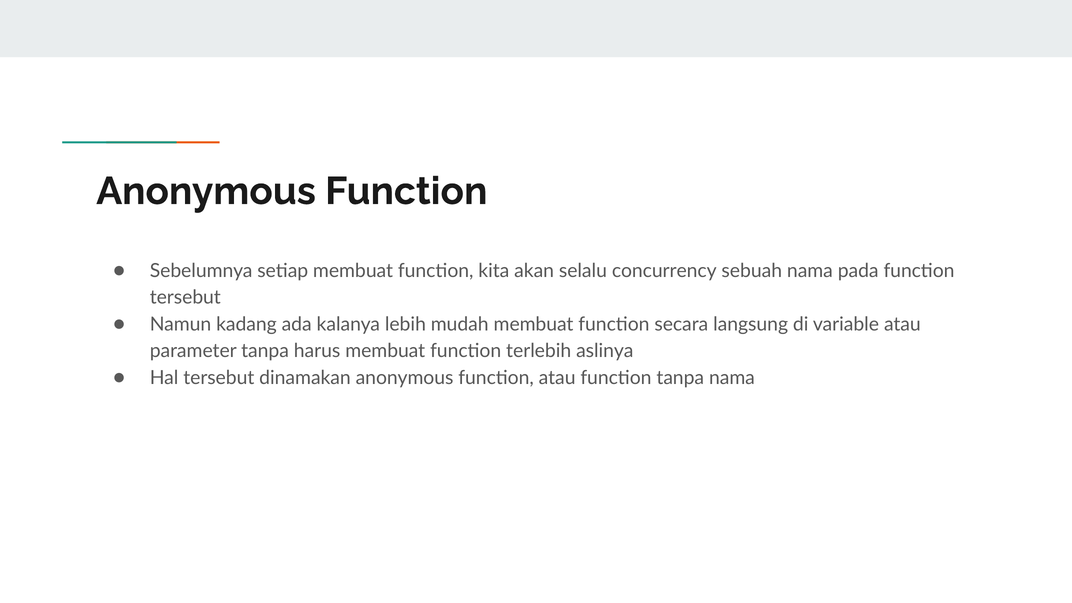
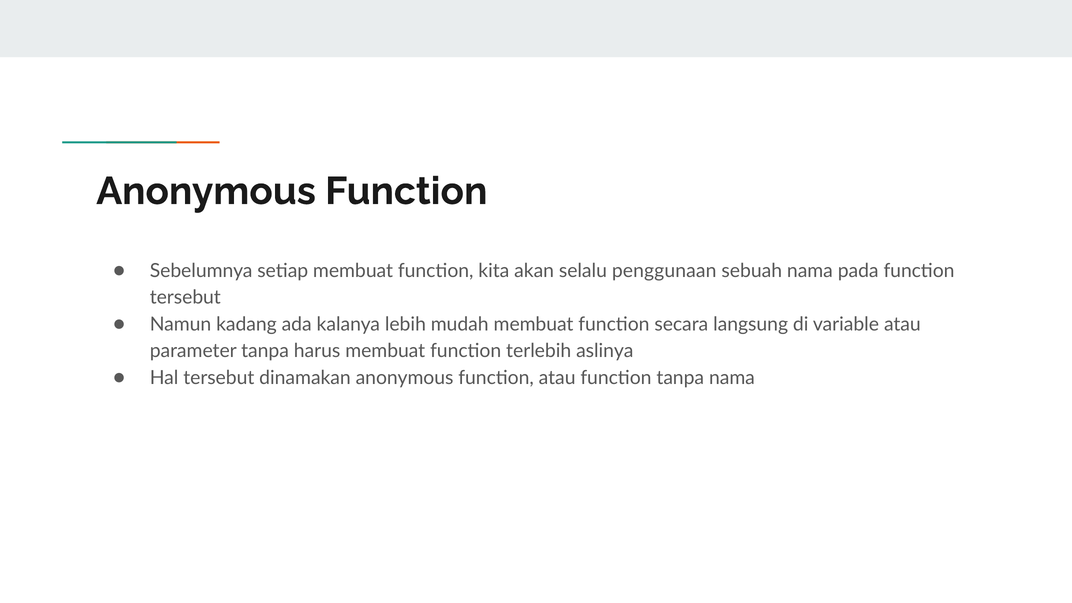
concurrency: concurrency -> penggunaan (664, 271)
